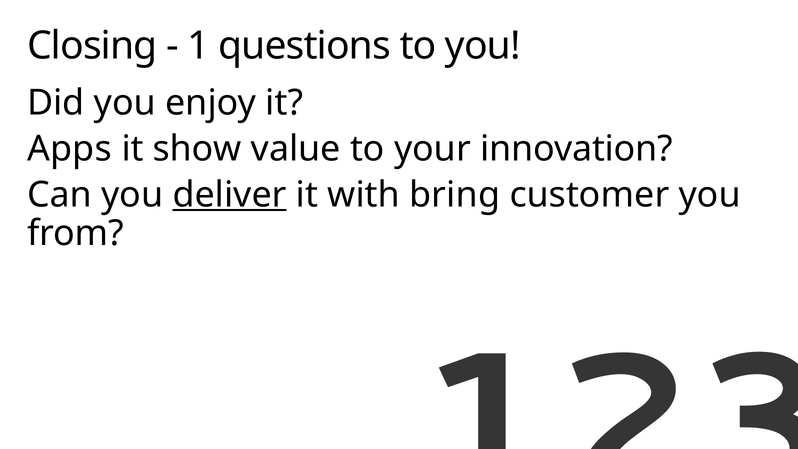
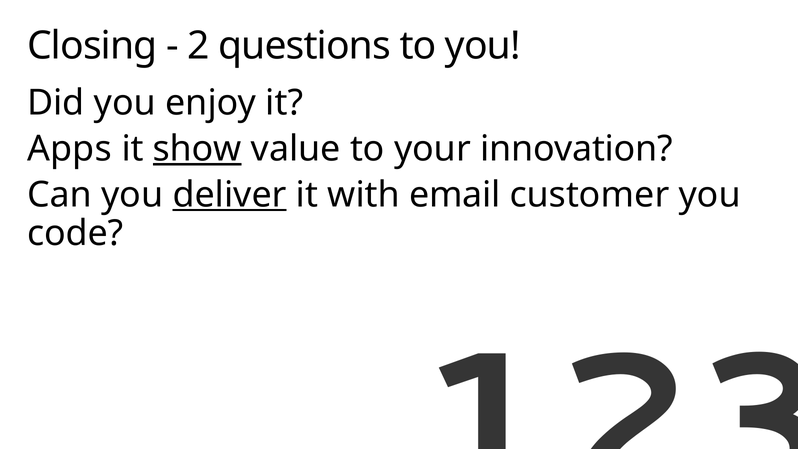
1: 1 -> 2 (198, 46)
show underline: none -> present (197, 149)
bring: bring -> email (455, 195)
from: from -> code (75, 233)
